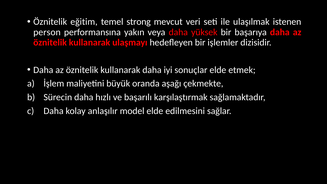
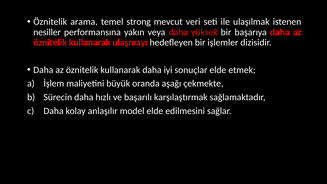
eğitim: eğitim -> arama (84, 22)
person: person -> nesiller (47, 32)
